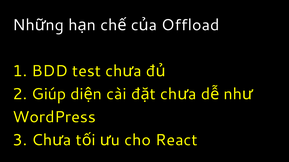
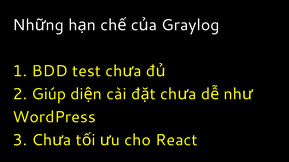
Offload: Offload -> Graylog (190, 25)
